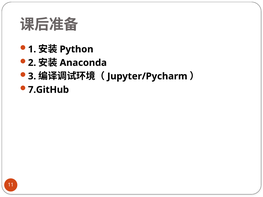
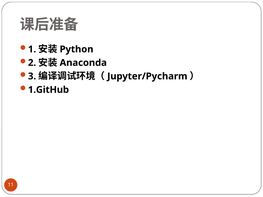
7.GitHub: 7.GitHub -> 1.GitHub (48, 90)
